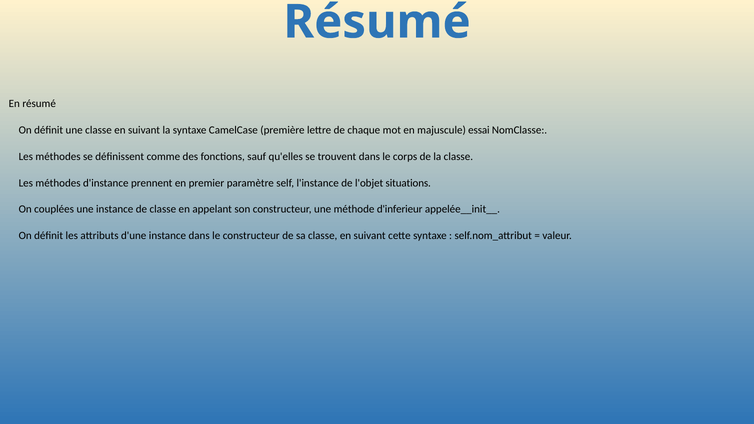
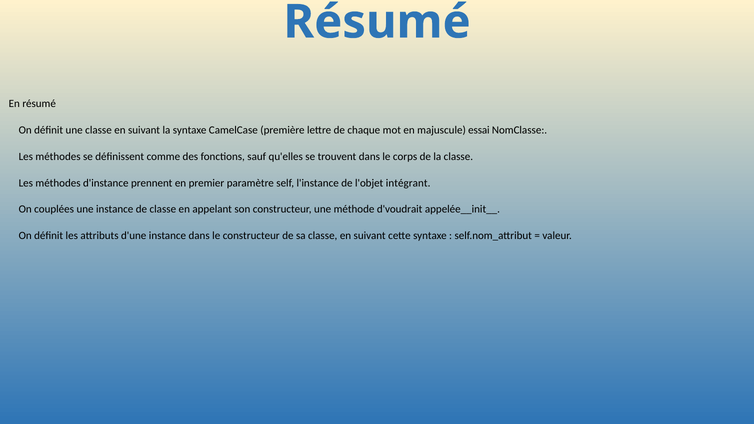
situations: situations -> intégrant (408, 183)
d'inferieur: d'inferieur -> d'voudrait (400, 209)
